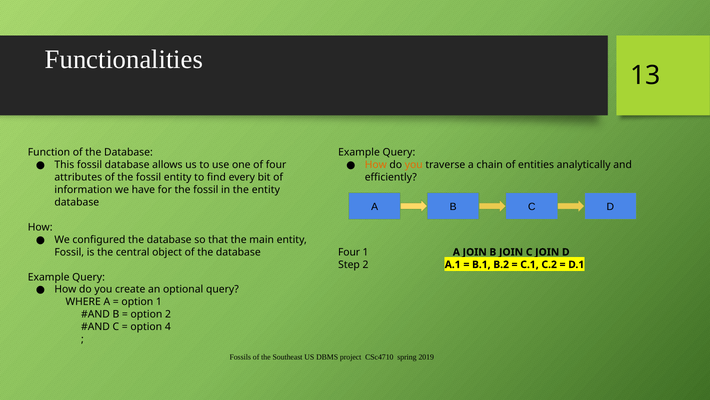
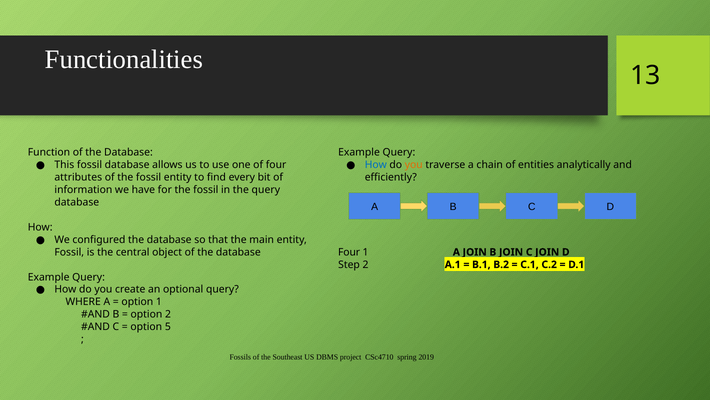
How colour: orange -> blue (376, 165)
the entity: entity -> query (266, 190)
4: 4 -> 5 (168, 326)
